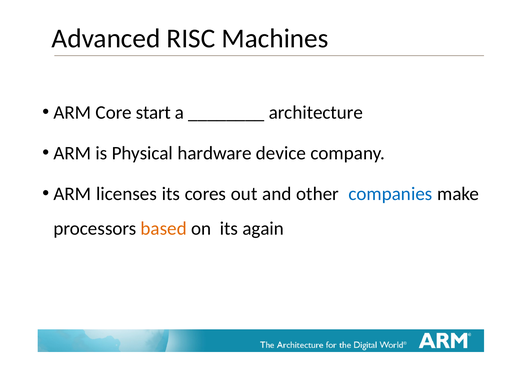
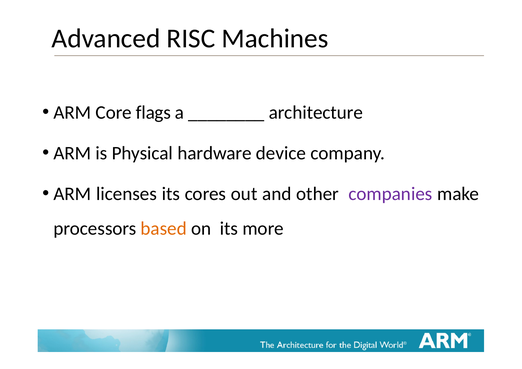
start: start -> flags (153, 113)
companies colour: blue -> purple (390, 194)
again: again -> more (263, 228)
